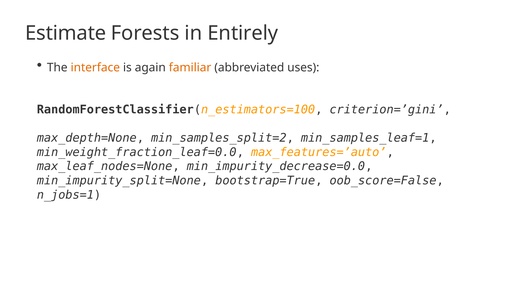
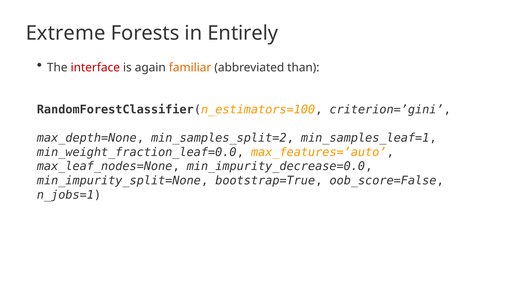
Estimate: Estimate -> Extreme (66, 33)
interface colour: orange -> red (95, 67)
uses: uses -> than (303, 67)
